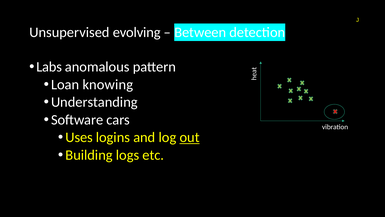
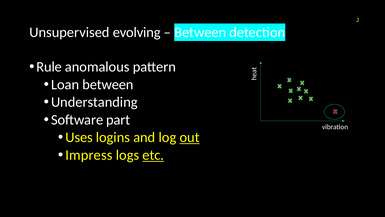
Labs: Labs -> Rule (49, 67)
Loan knowing: knowing -> between (108, 84)
cars: cars -> part (118, 120)
Building: Building -> Impress (89, 155)
etc underline: none -> present (153, 155)
